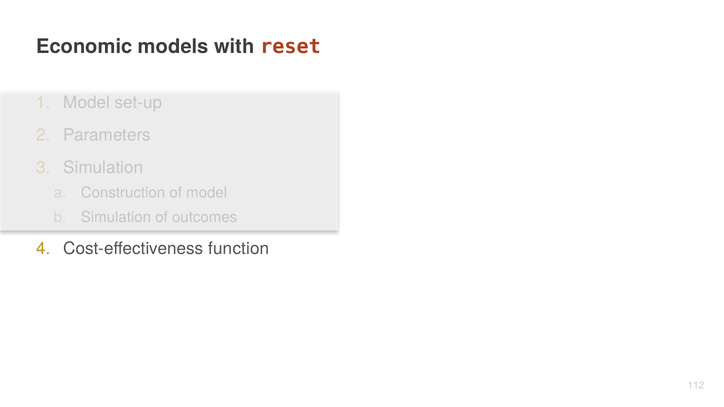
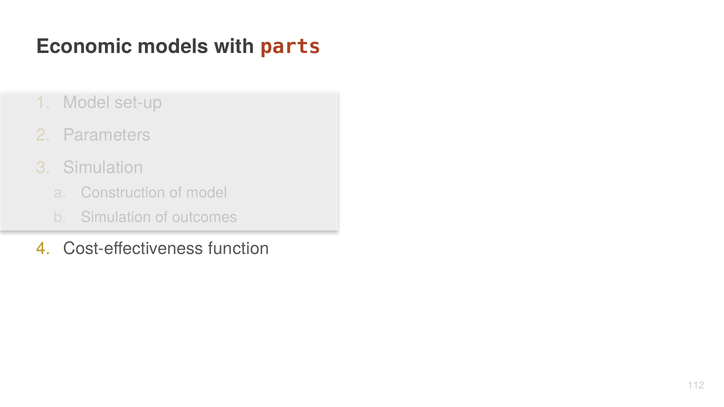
reset: reset -> parts (290, 47)
